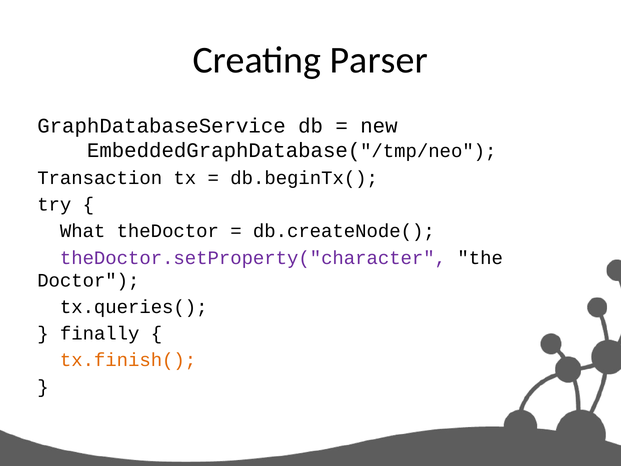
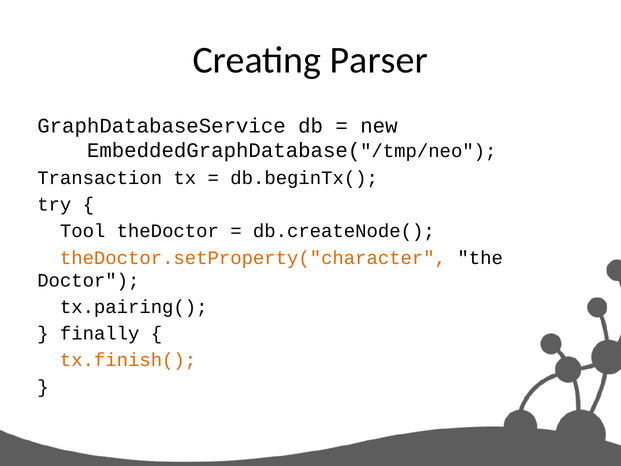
What: What -> Tool (83, 231)
theDoctor.setProperty("character colour: purple -> orange (253, 258)
tx.queries(: tx.queries( -> tx.pairing( (134, 307)
